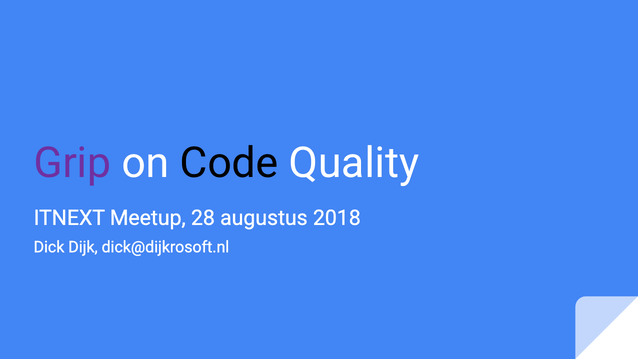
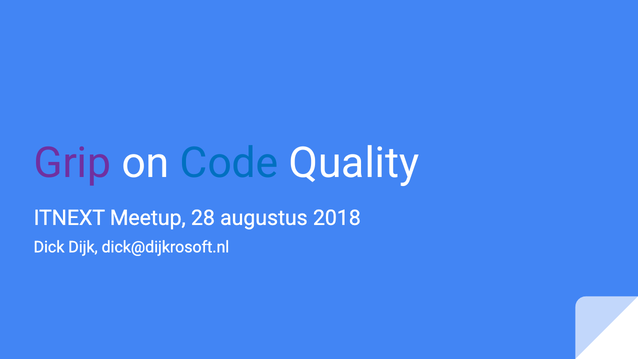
Code colour: black -> blue (229, 163)
